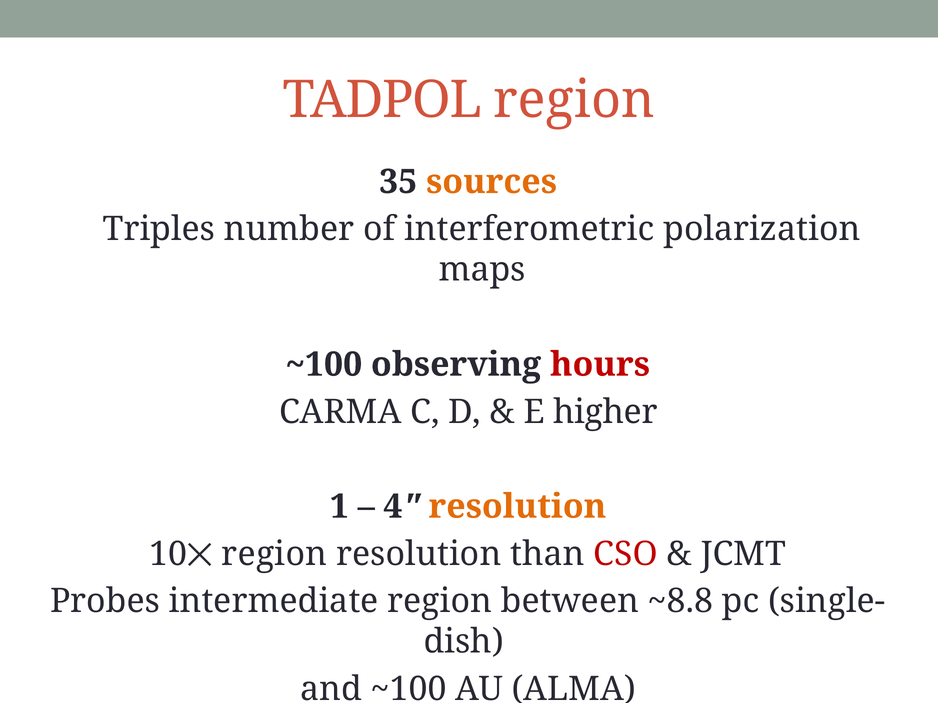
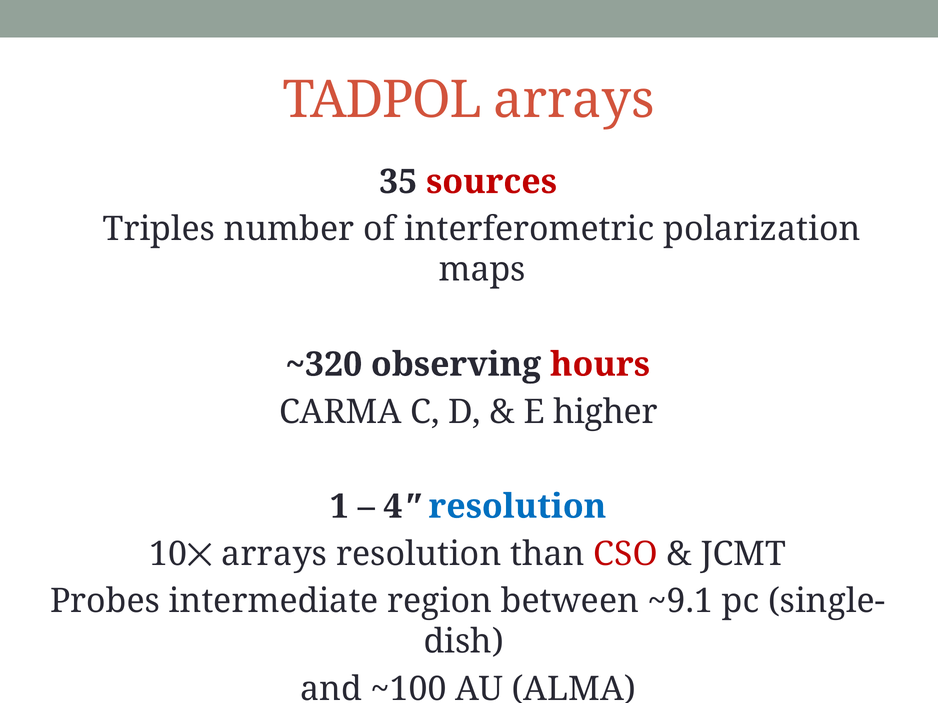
TADPOL region: region -> arrays (574, 100)
sources colour: orange -> red (491, 182)
~100: ~100 -> ~320 (324, 365)
resolution colour: orange -> blue (517, 507)
region: region -> arrays (274, 554)
~8.8: ~8.8 -> ~9.1 (680, 602)
